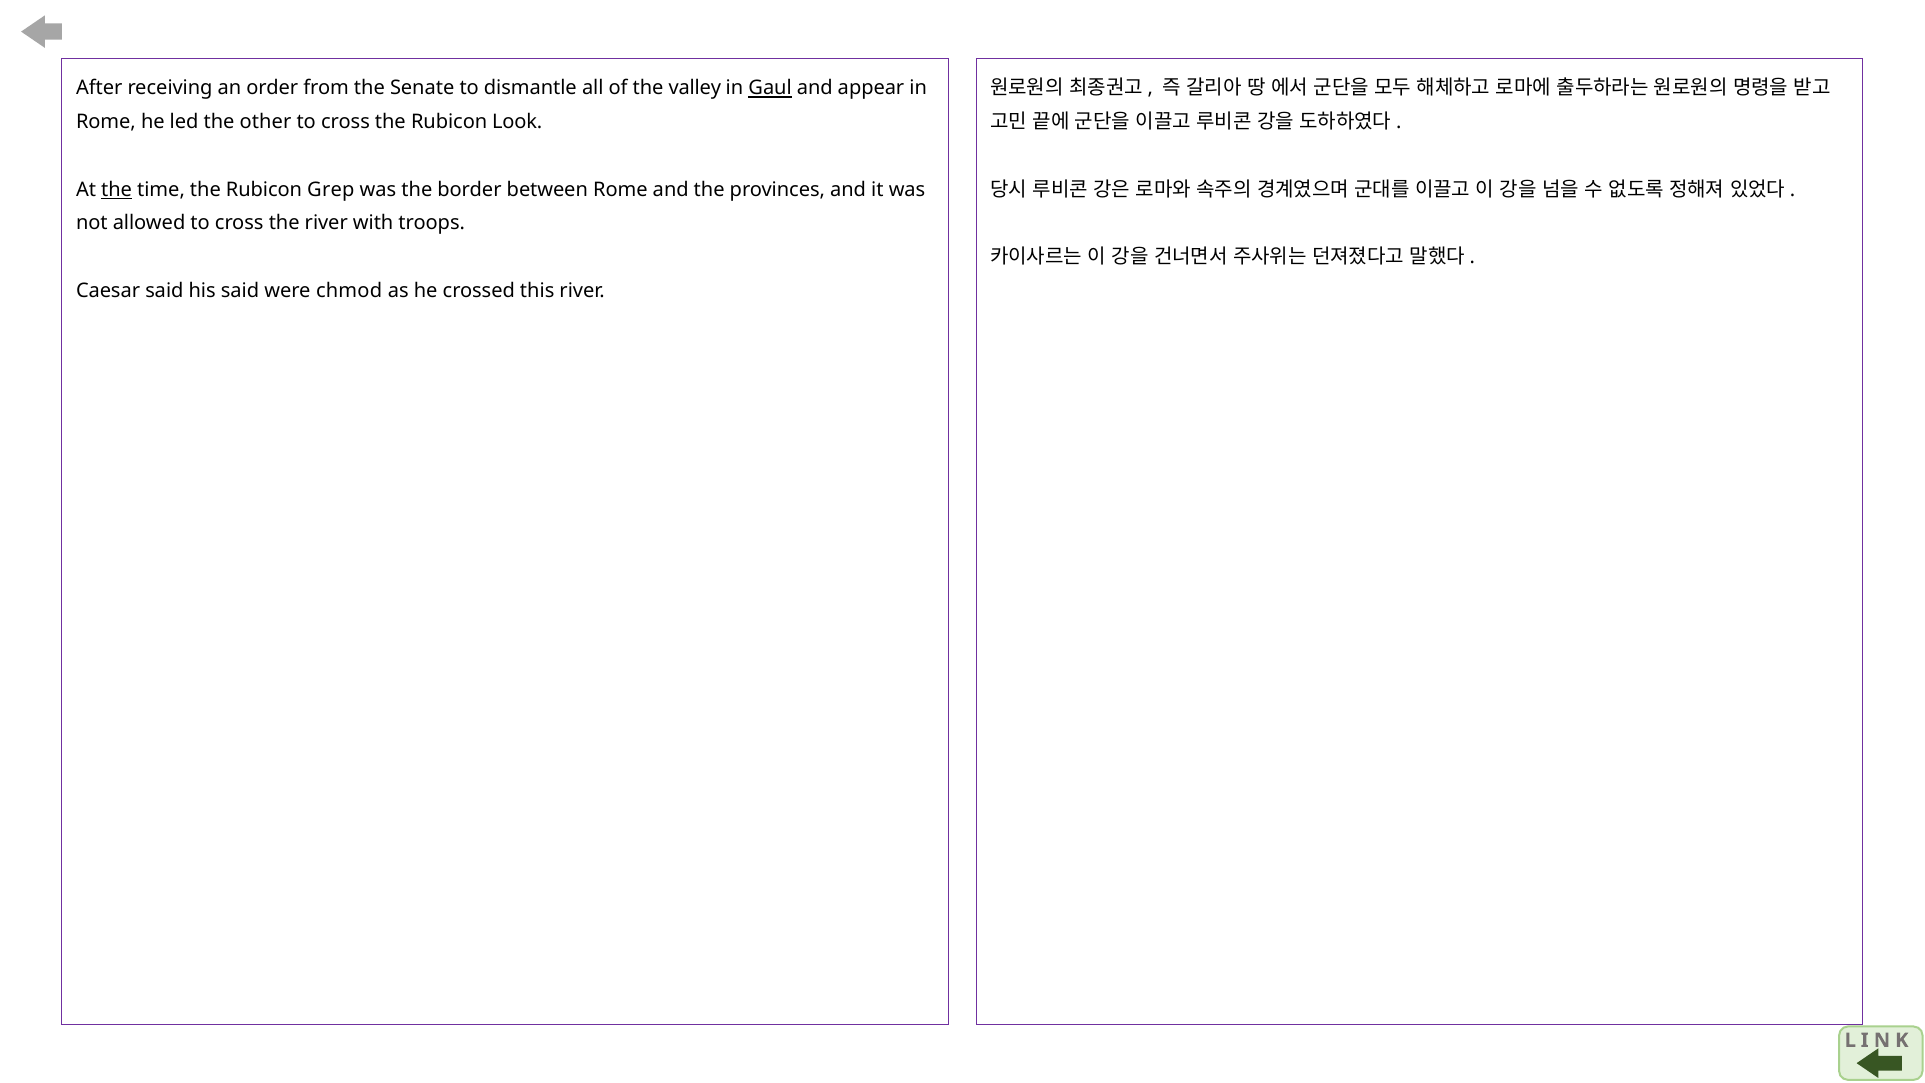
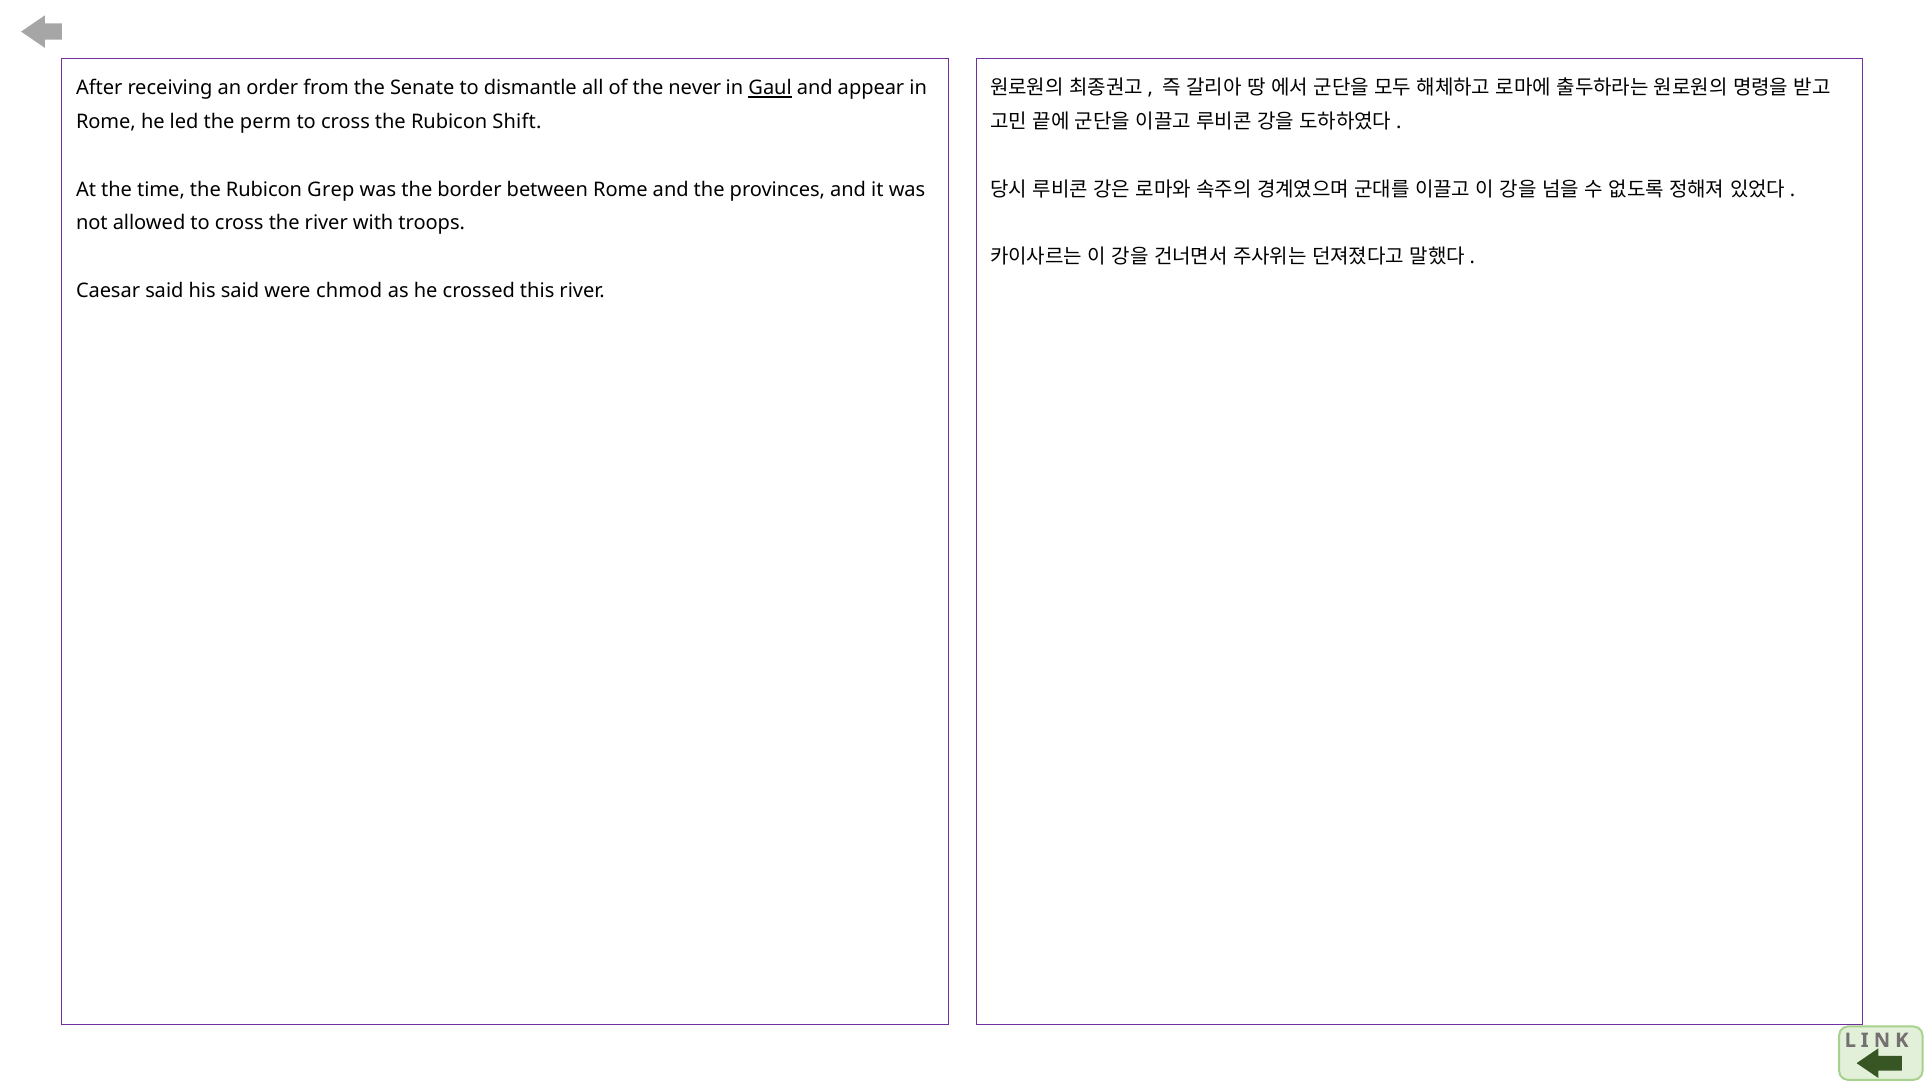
valley: valley -> never (695, 88)
other: other -> perm (265, 122)
Look: Look -> Shift (517, 122)
the underline: present -> none (117, 189)
